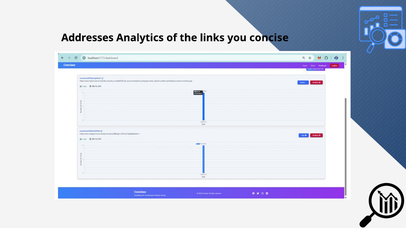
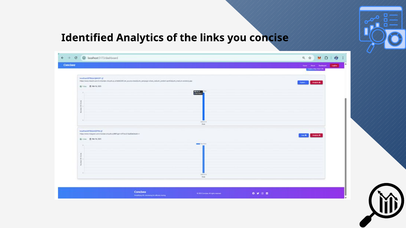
Addresses: Addresses -> Identified (87, 38)
